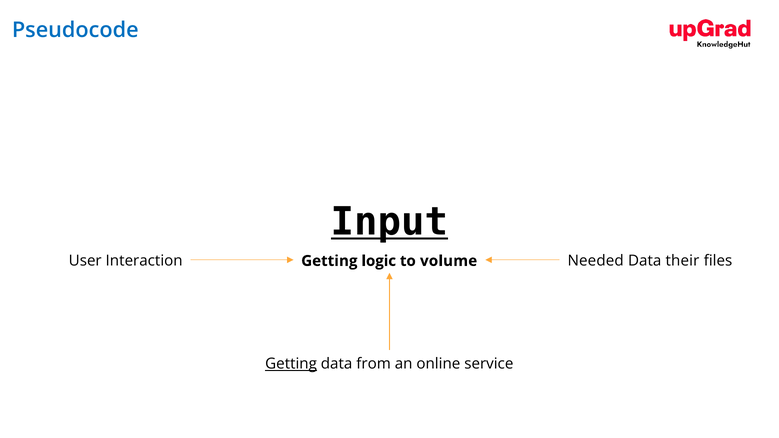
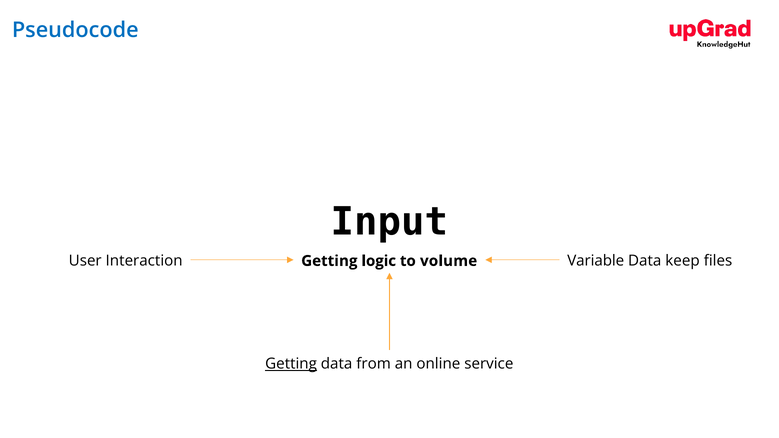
Input underline: present -> none (389, 222)
Needed: Needed -> Variable (596, 261)
their: their -> keep (683, 261)
